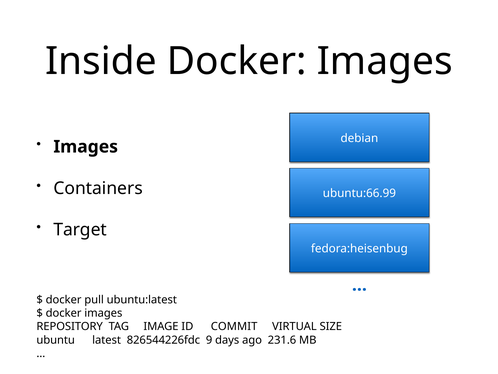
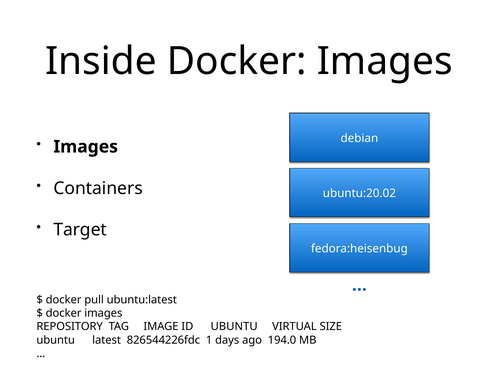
ubuntu:66.99: ubuntu:66.99 -> ubuntu:20.02 (359, 193)
ID COMMIT: COMMIT -> UBUNTU (234, 326)
9: 9 -> 1 (209, 340)
231.6: 231.6 -> 194.0 (282, 340)
